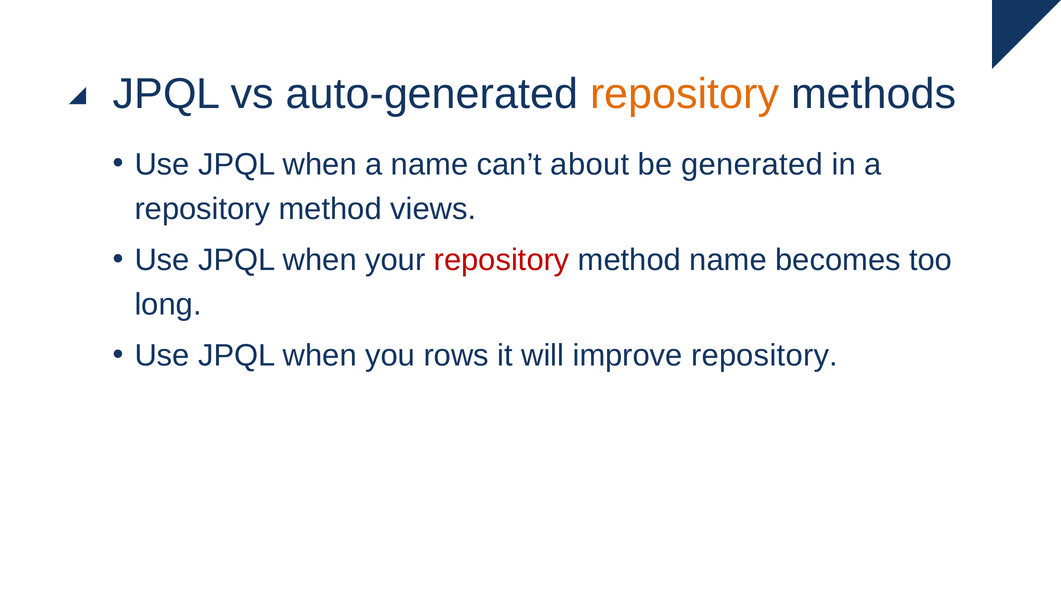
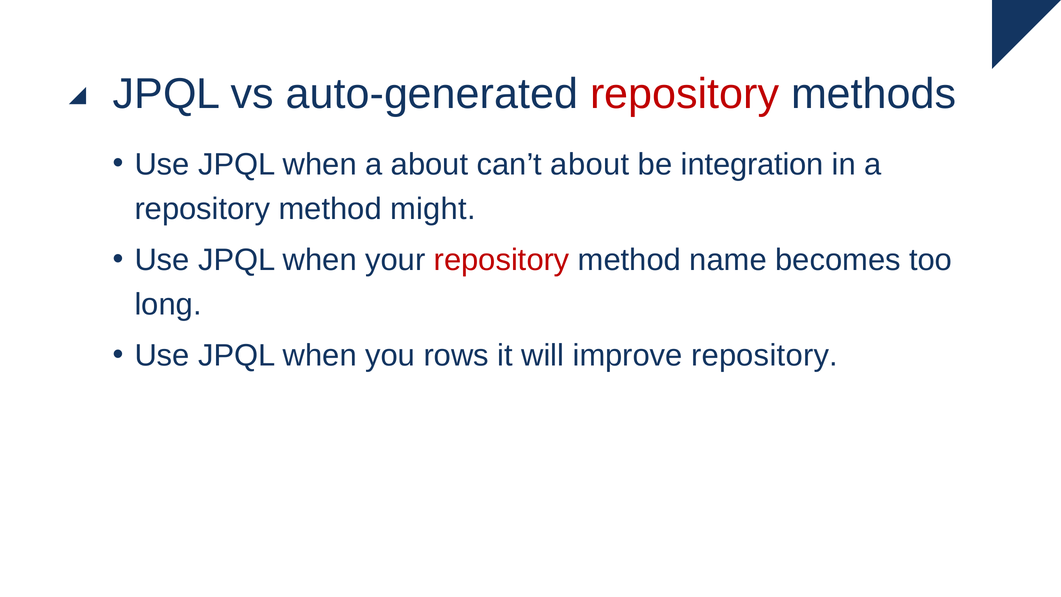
repository colour: orange -> red (685, 94)
a name: name -> about (430, 164)
generated: generated -> integration (752, 164)
views: views -> might (433, 209)
